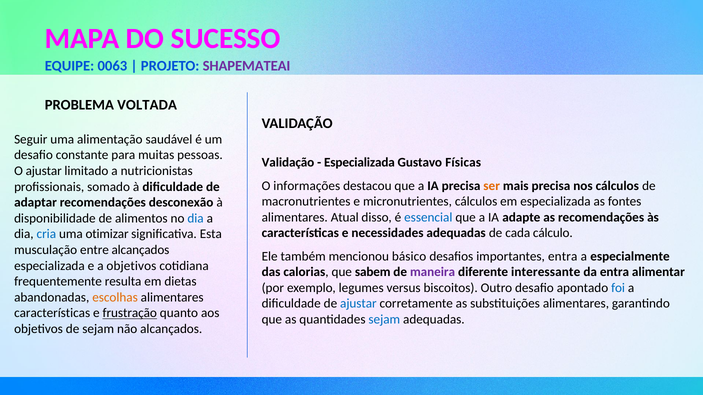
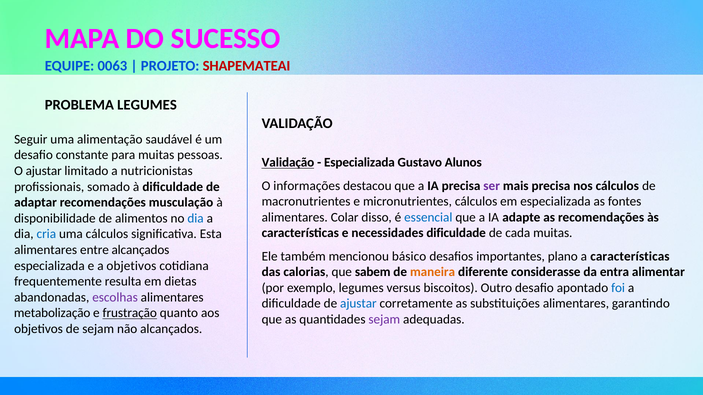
SHAPEMATEAI colour: purple -> red (247, 66)
PROBLEMA VOLTADA: VOLTADA -> LEGUMES (147, 105)
Validação underline: none -> present (288, 163)
Físicas: Físicas -> Alunos (463, 163)
ser colour: orange -> purple (492, 186)
desconexão: desconexão -> musculação (181, 203)
Atual: Atual -> Colar (345, 218)
necessidades adequadas: adequadas -> dificuldade (456, 233)
cada cálculo: cálculo -> muitas (553, 233)
uma otimizar: otimizar -> cálculos (107, 234)
musculação: musculação -> alimentares (46, 250)
importantes entra: entra -> plano (563, 256)
a especialmente: especialmente -> características (630, 256)
maneira colour: purple -> orange (433, 272)
interessante: interessante -> considerasse (546, 272)
escolhas colour: orange -> purple (115, 298)
características: características -> metabolização (52, 313)
sejam colour: blue -> purple (384, 320)
